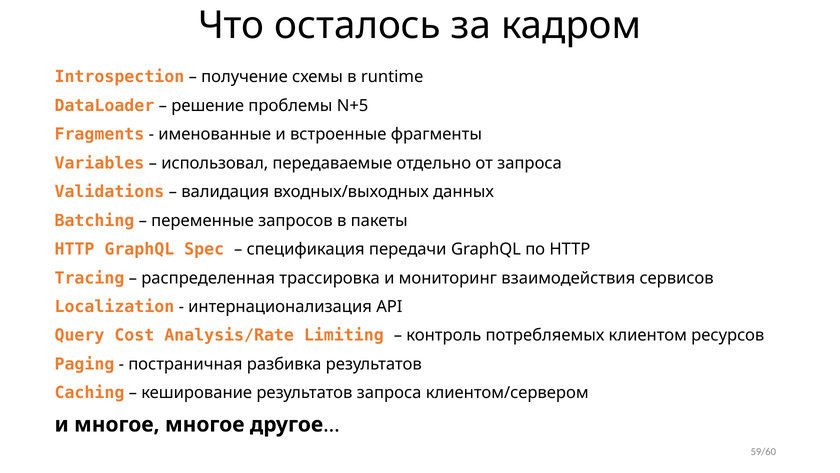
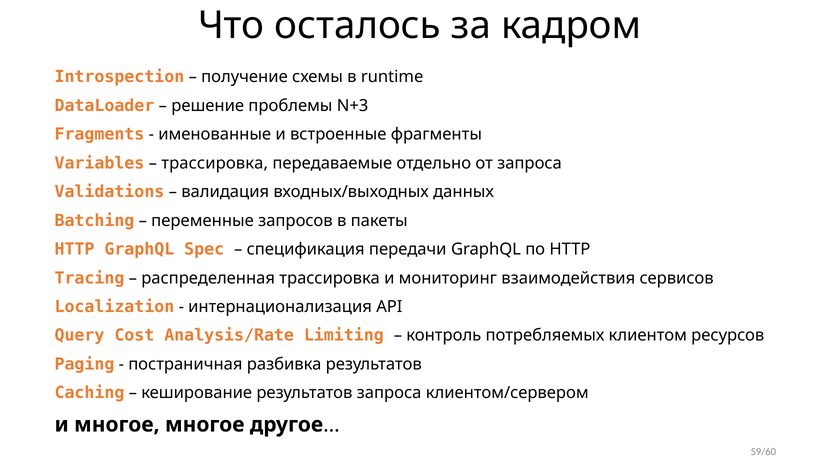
N+5: N+5 -> N+3 (353, 106)
использовал: использовал -> трассировка (215, 163)
